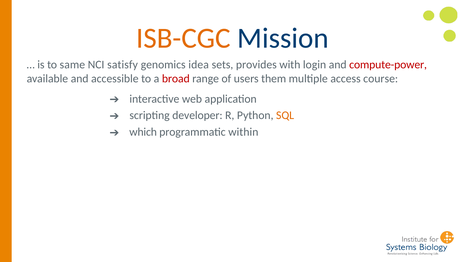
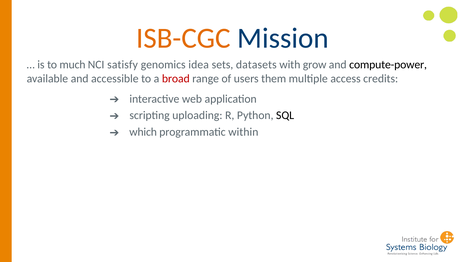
same: same -> much (72, 64)
provides: provides -> datasets (256, 64)
login: login -> grow (315, 64)
compute-power colour: red -> black (388, 64)
course: course -> credits (381, 78)
developer: developer -> uploading (197, 115)
SQL colour: orange -> black (285, 115)
